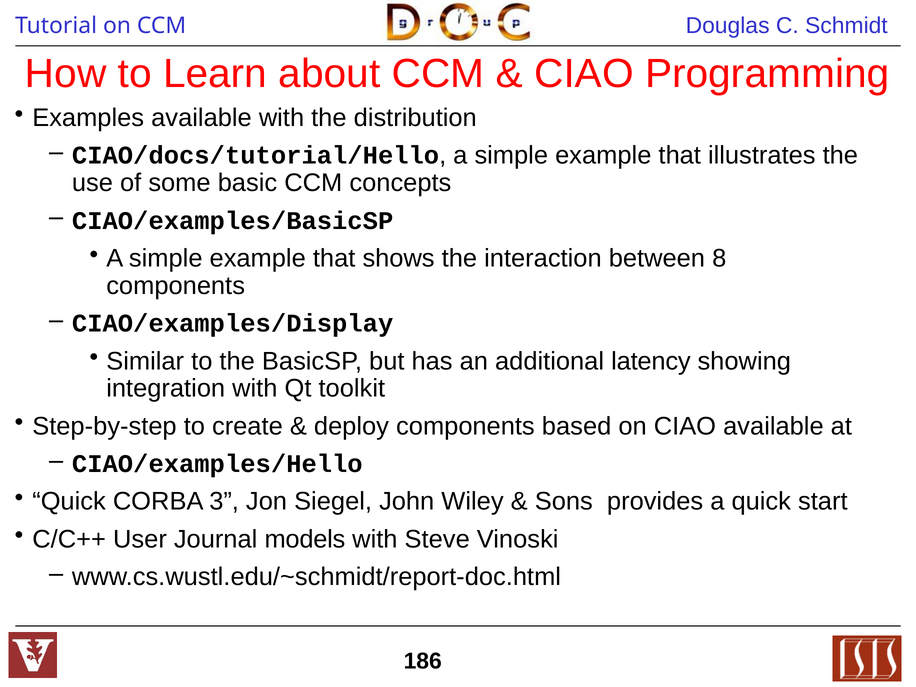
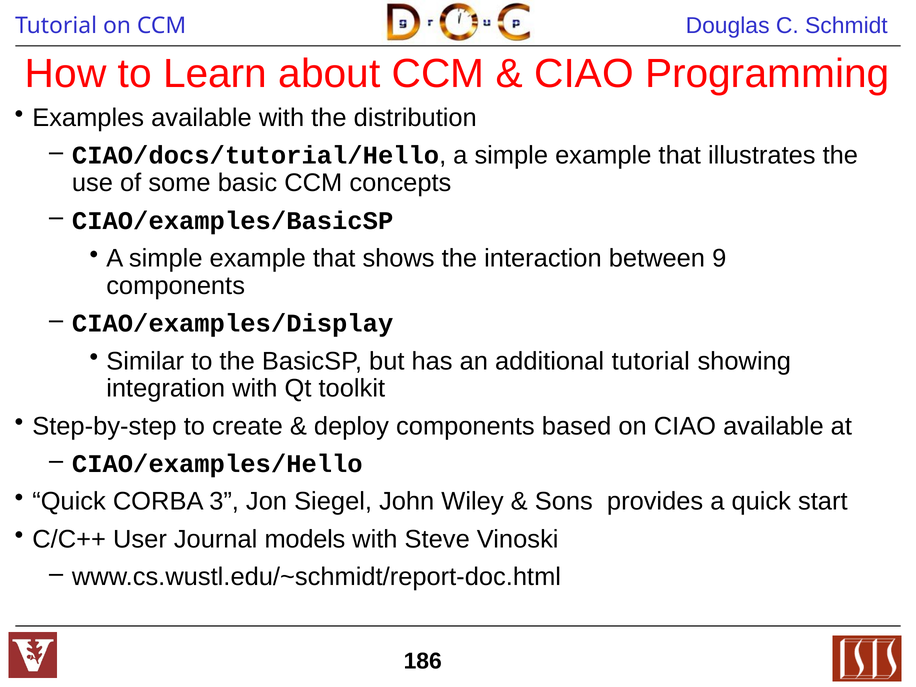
8: 8 -> 9 (719, 258)
additional latency: latency -> tutorial (651, 361)
